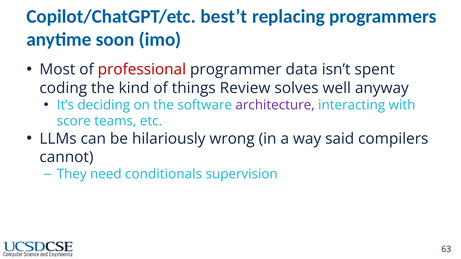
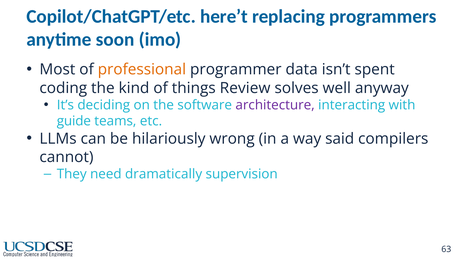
best’t: best’t -> here’t (224, 16)
professional colour: red -> orange (142, 70)
score: score -> guide (74, 121)
conditionals: conditionals -> dramatically (164, 174)
